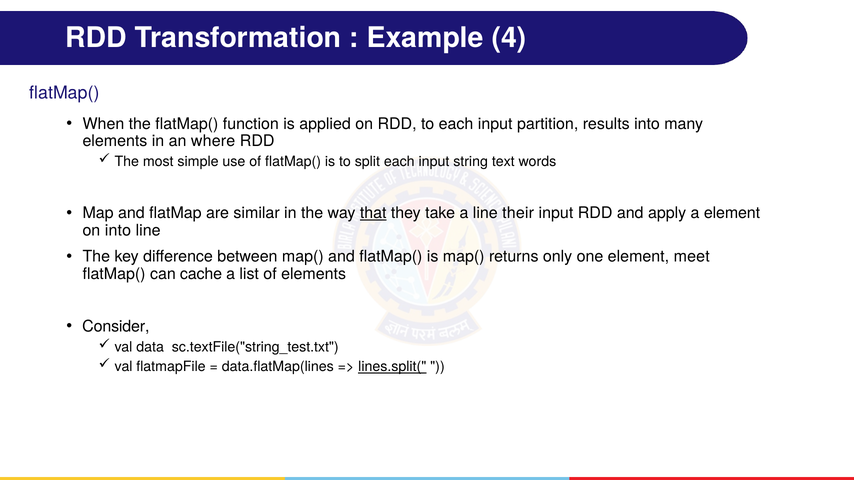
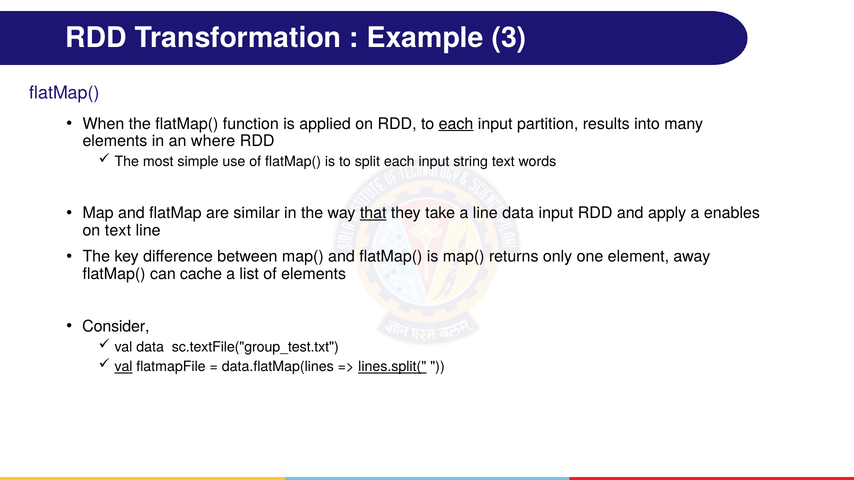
4: 4 -> 3 (509, 38)
each underline: none -> present (456, 124)
line their: their -> data (518, 213)
a element: element -> enables (732, 213)
on into: into -> text (118, 231)
meet: meet -> away (692, 257)
sc.textFile("string_test.txt: sc.textFile("string_test.txt -> sc.textFile("group_test.txt (255, 347)
val underline: none -> present (123, 367)
